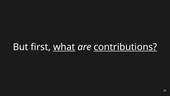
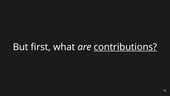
what underline: present -> none (64, 47)
